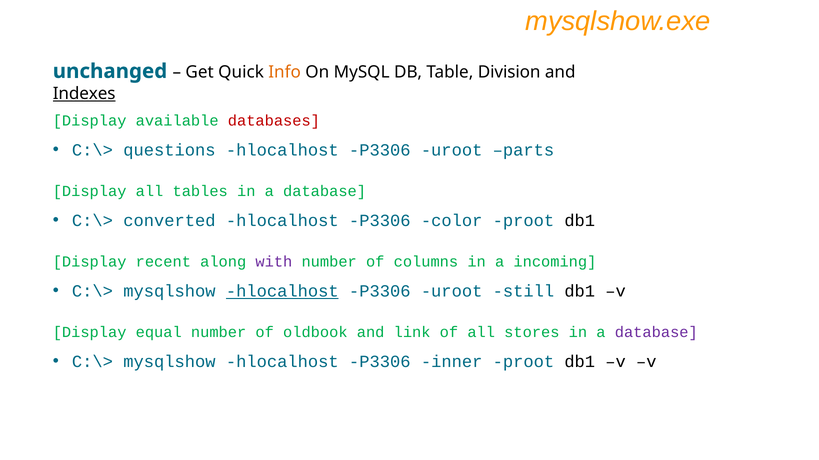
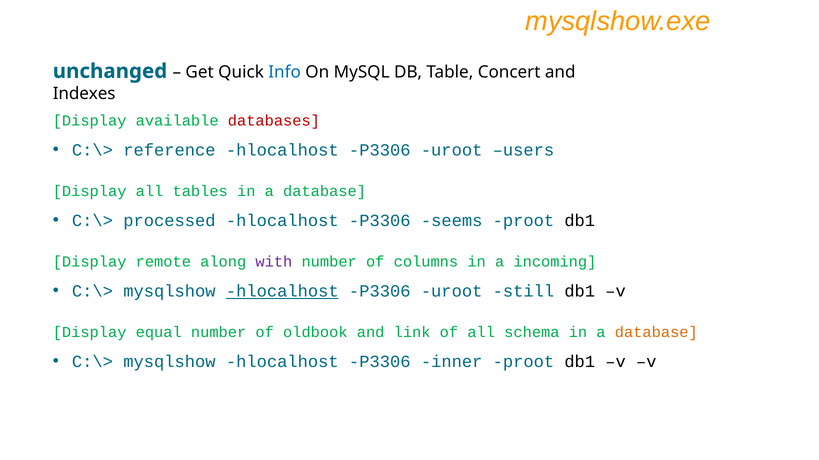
Info colour: orange -> blue (285, 72)
Division: Division -> Concert (509, 72)
Indexes underline: present -> none (84, 94)
questions: questions -> reference (169, 150)
parts: parts -> users (523, 150)
converted: converted -> processed (169, 221)
color: color -> seems (452, 221)
recent: recent -> remote (163, 262)
stores: stores -> schema (532, 332)
database colour: purple -> orange (656, 332)
